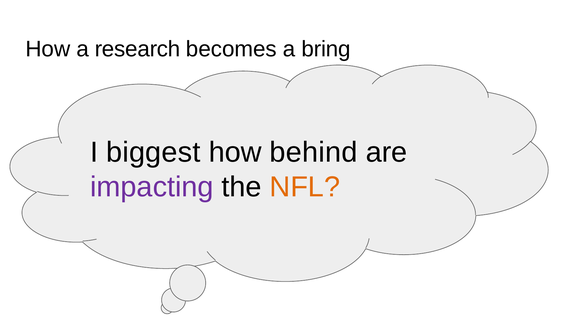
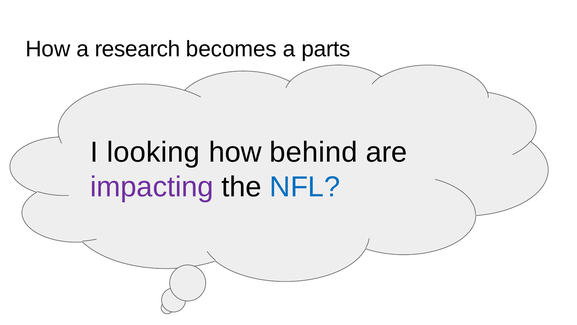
bring: bring -> parts (326, 49)
biggest: biggest -> looking (153, 152)
NFL colour: orange -> blue (305, 187)
